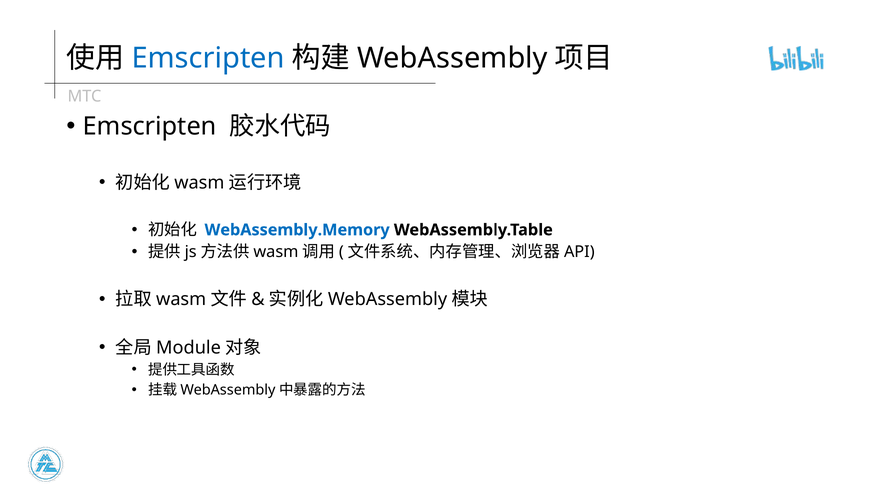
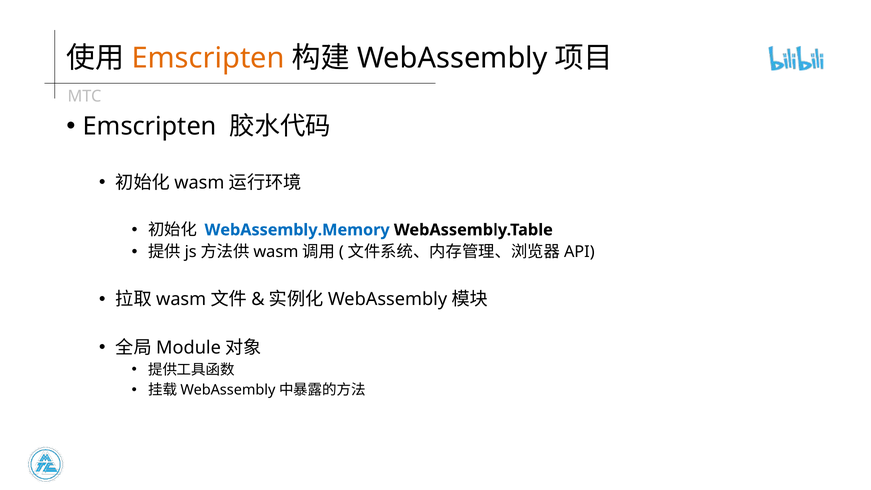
Emscripten colour: blue -> orange (208, 58)
